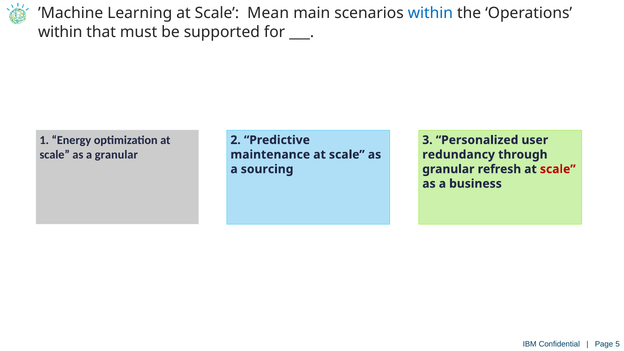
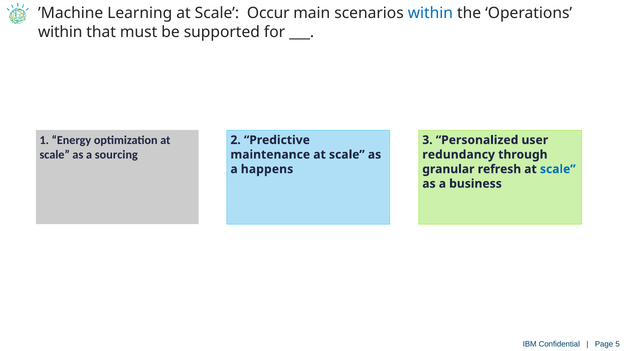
Mean: Mean -> Occur (268, 13)
a granular: granular -> sourcing (116, 155)
sourcing: sourcing -> happens (267, 169)
scale colour: red -> blue (558, 169)
